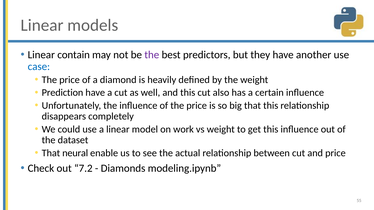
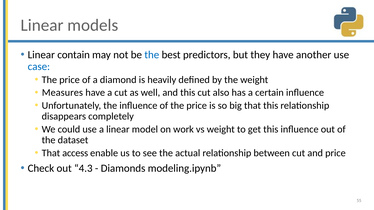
the colour: purple -> blue (152, 55)
Prediction: Prediction -> Measures (62, 93)
neural: neural -> access (75, 153)
7.2: 7.2 -> 4.3 (83, 169)
